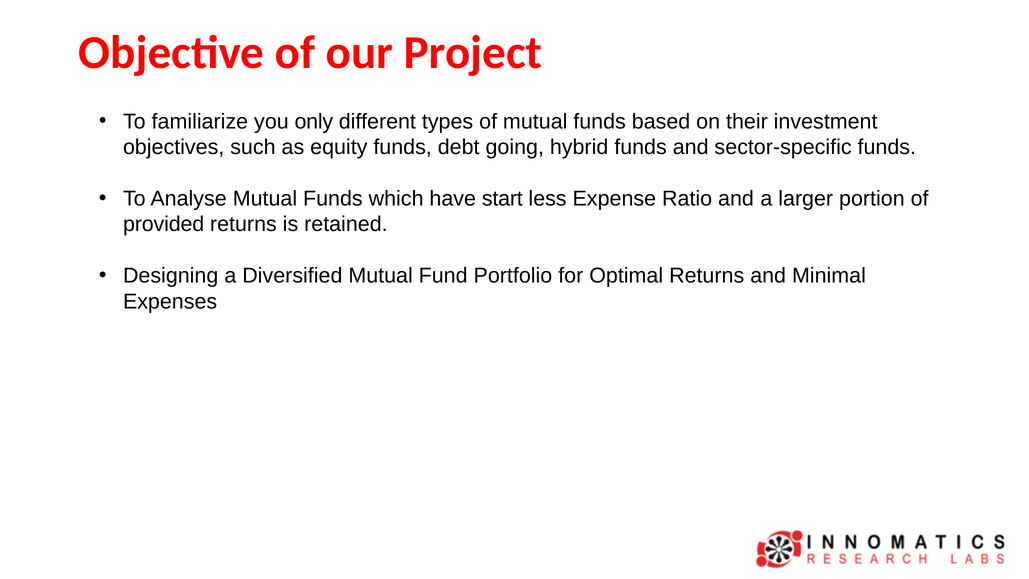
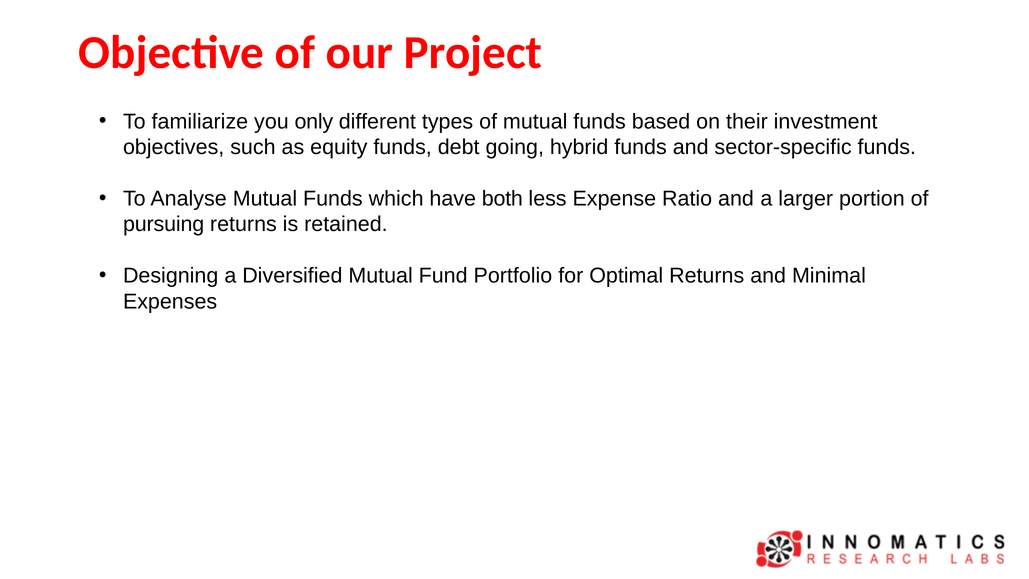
start: start -> both (502, 199)
provided: provided -> pursuing (164, 224)
